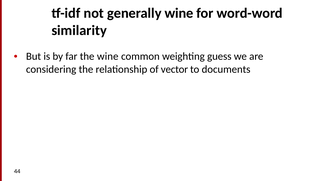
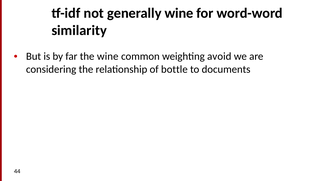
guess: guess -> avoid (219, 56)
vector: vector -> bottle (174, 69)
